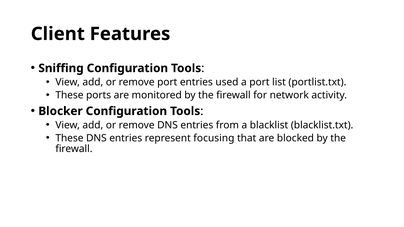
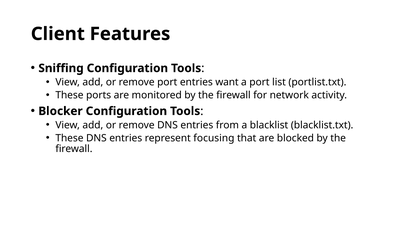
used: used -> want (227, 82)
